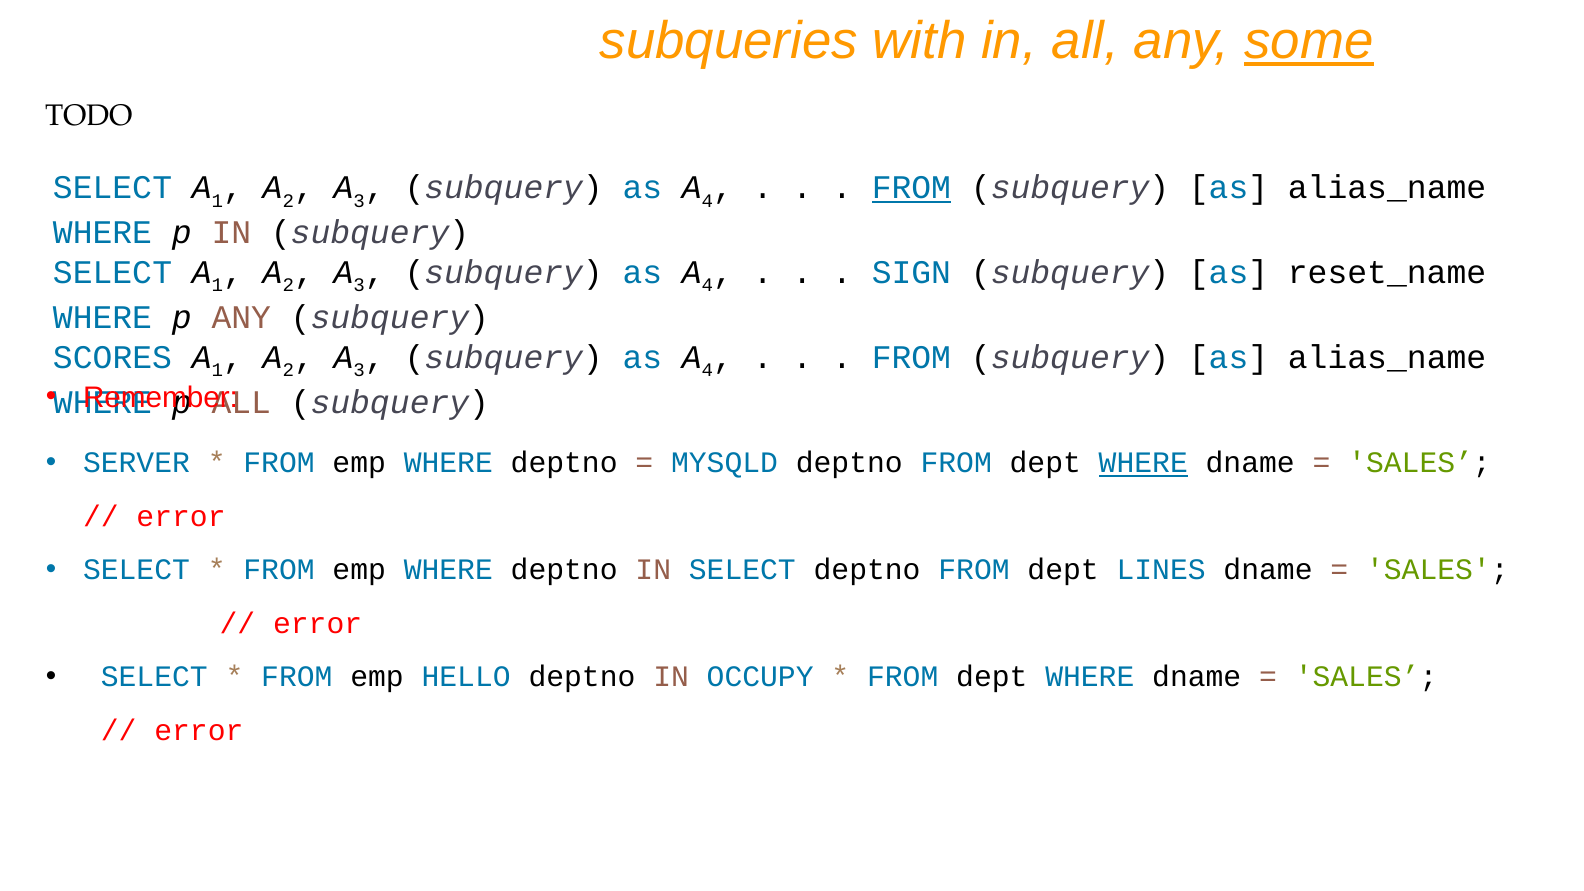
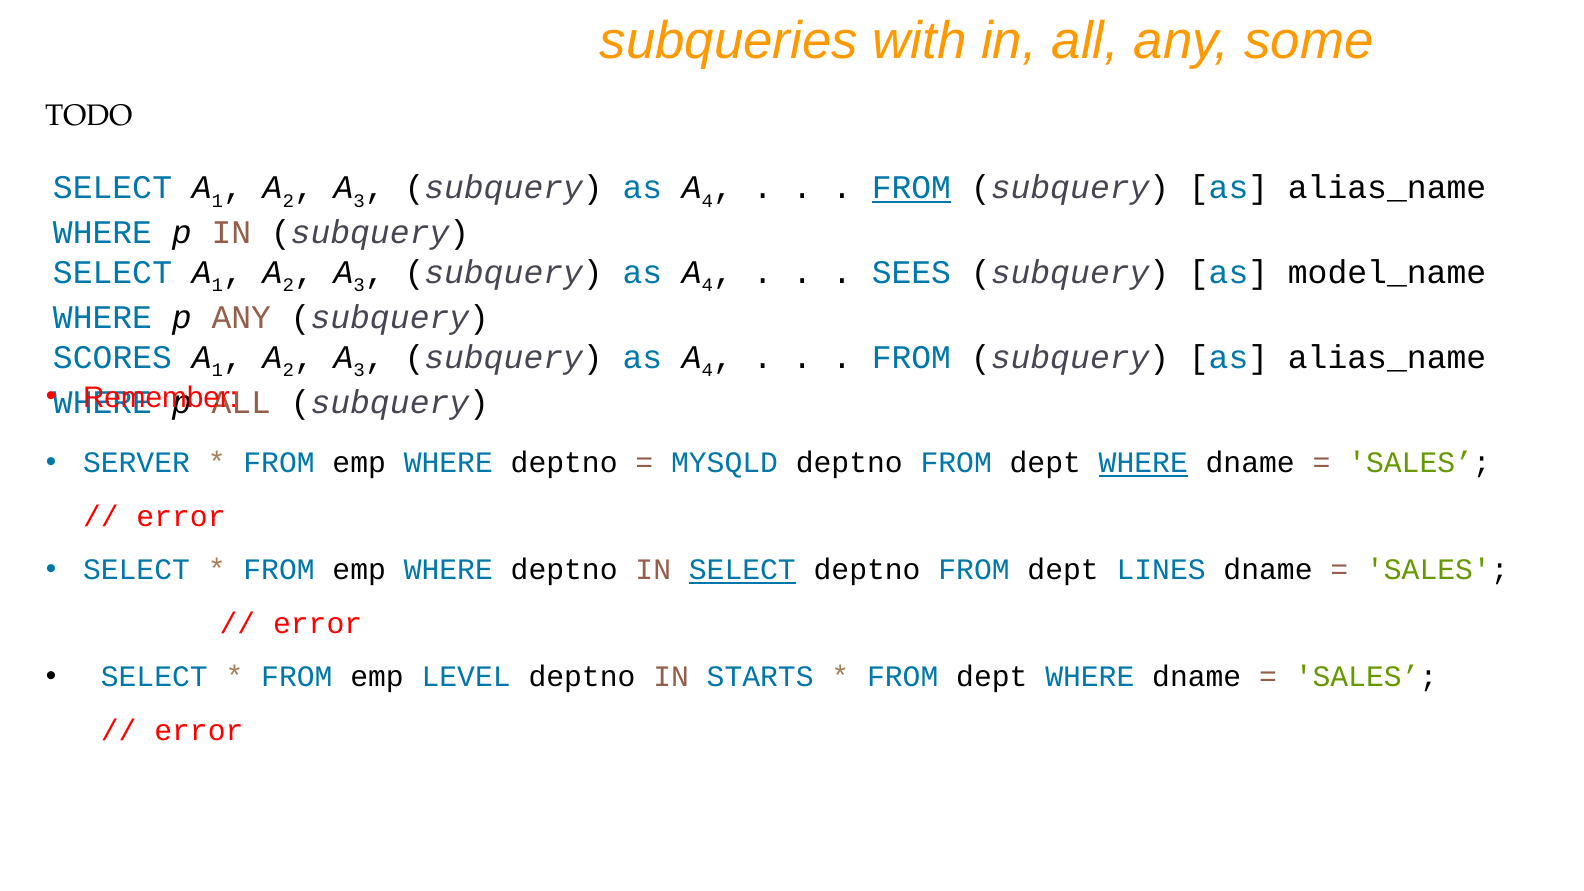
some underline: present -> none (1309, 41)
SIGN: SIGN -> SEES (911, 273)
reset_name: reset_name -> model_name (1387, 273)
SELECT underline: none -> present (742, 570)
HELLO: HELLO -> LEVEL (466, 677)
OCCUPY: OCCUPY -> STARTS (760, 677)
